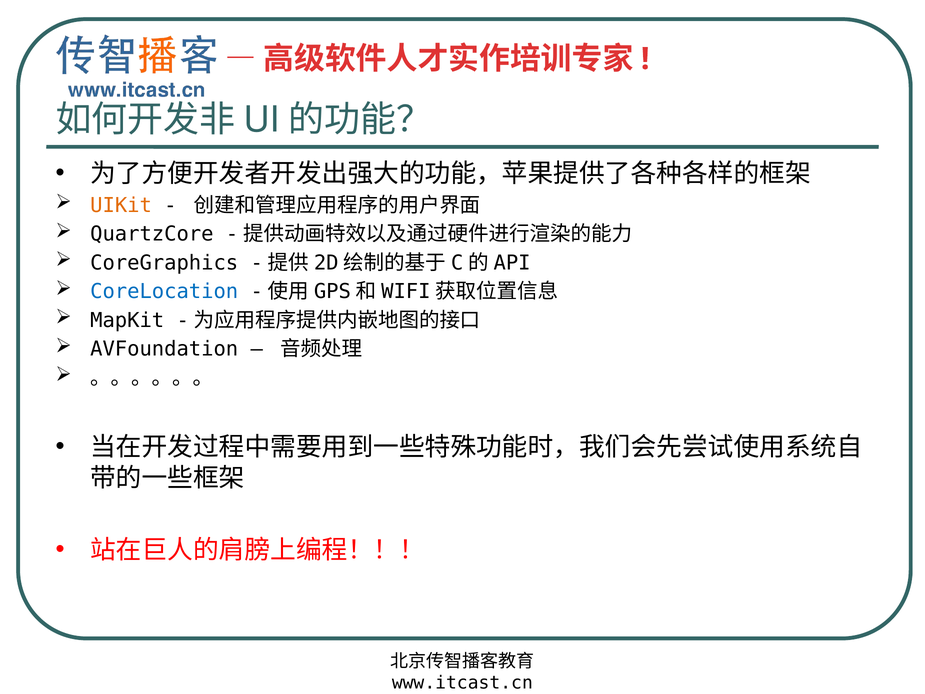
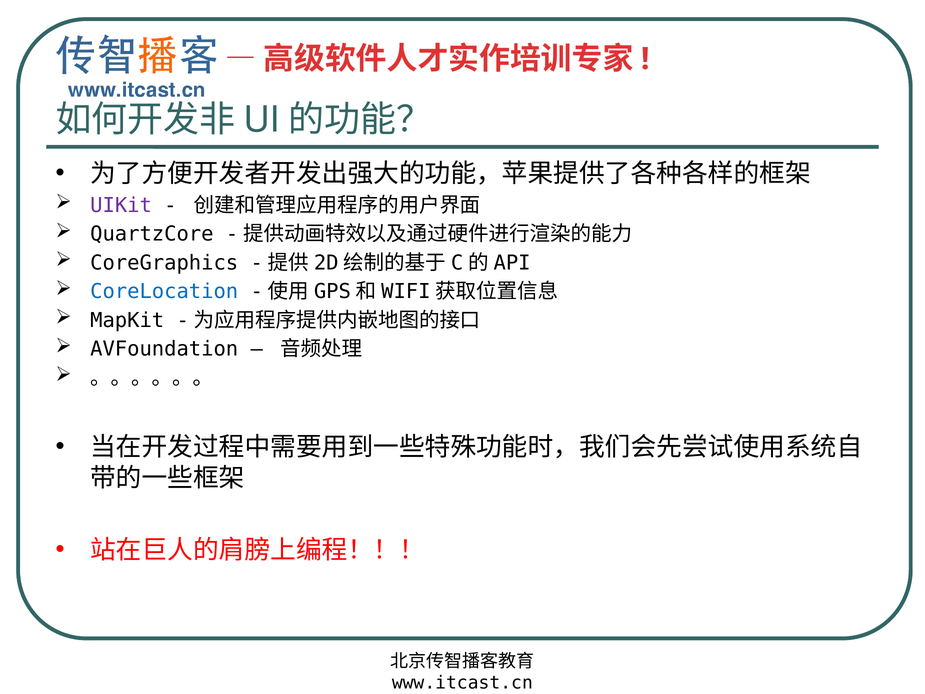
UIKit colour: orange -> purple (121, 205)
